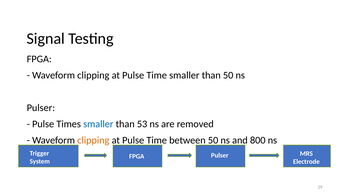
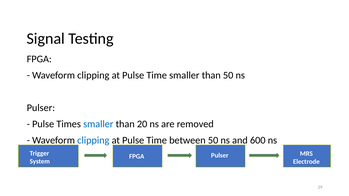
53: 53 -> 20 (142, 124)
clipping colour: orange -> blue (93, 141)
800: 800 -> 600 (258, 141)
